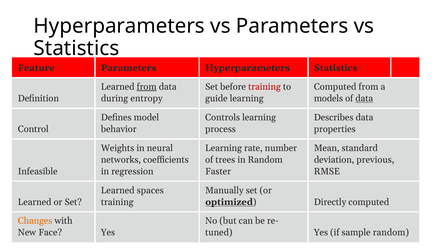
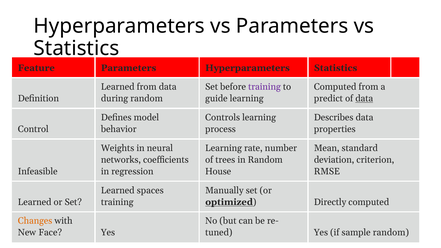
from underline: present -> none (147, 87)
training colour: red -> purple (264, 87)
during entropy: entropy -> random (147, 99)
models: models -> predict (328, 99)
previous: previous -> criterion (375, 160)
Faster: Faster -> House (218, 171)
